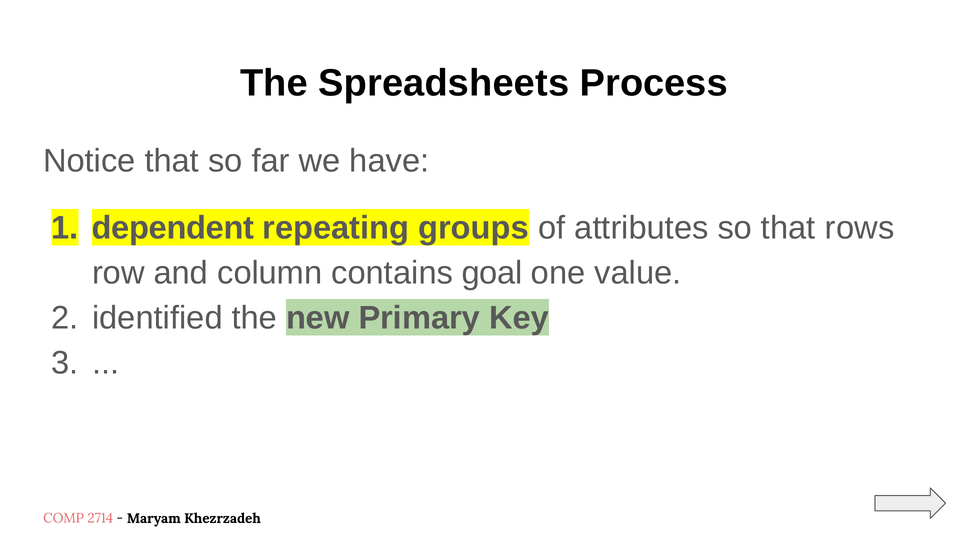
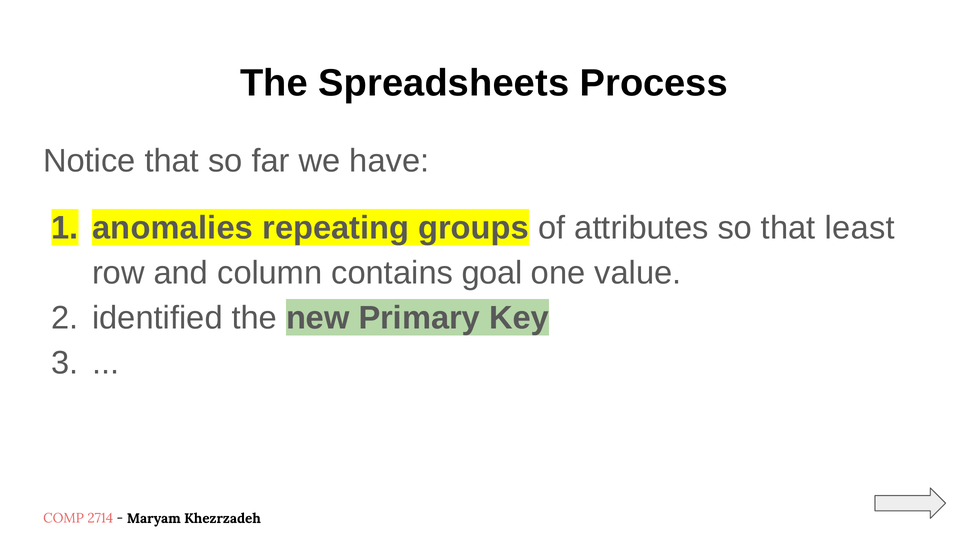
dependent: dependent -> anomalies (173, 228)
rows: rows -> least (860, 228)
